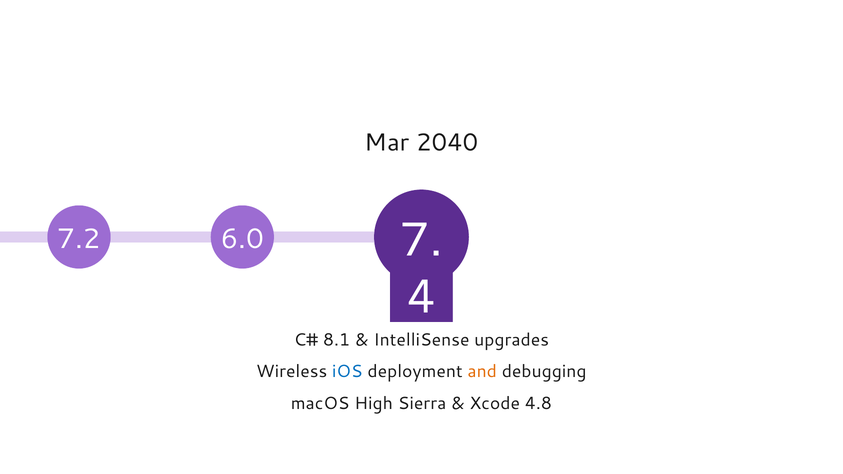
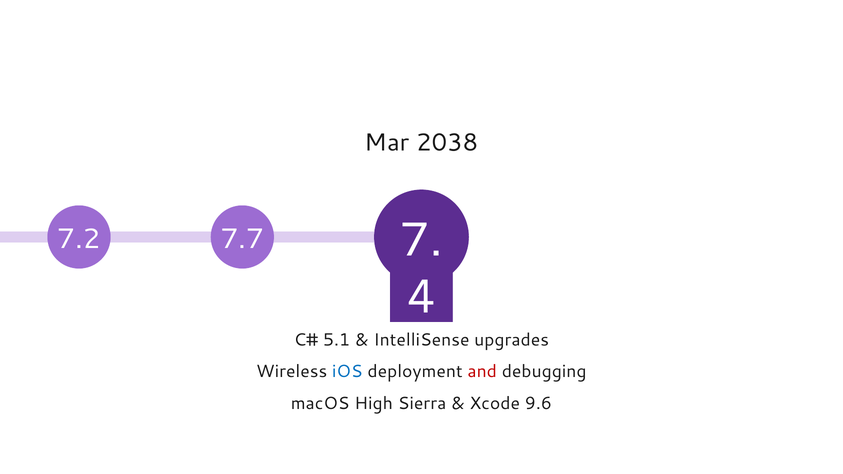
2040: 2040 -> 2038 (447, 143)
6.0: 6.0 -> 7.7 (242, 239)
8.1: 8.1 -> 5.1 (337, 340)
and colour: orange -> red (482, 372)
4.8: 4.8 -> 9.6 (538, 403)
